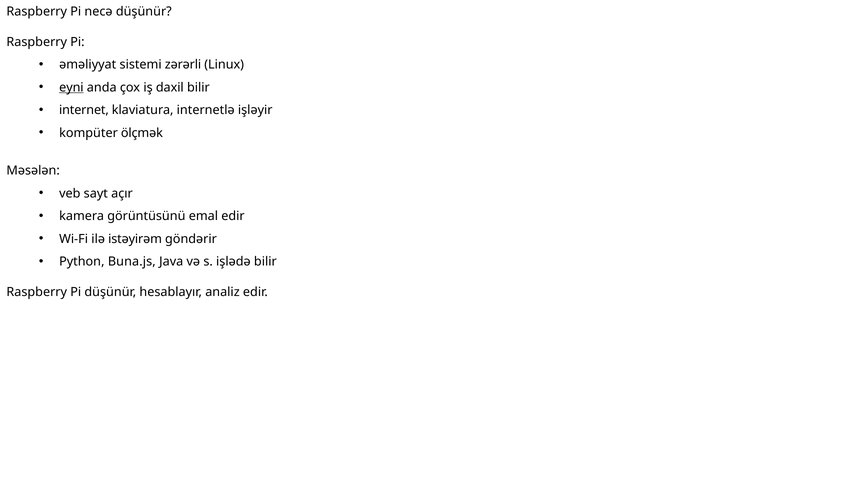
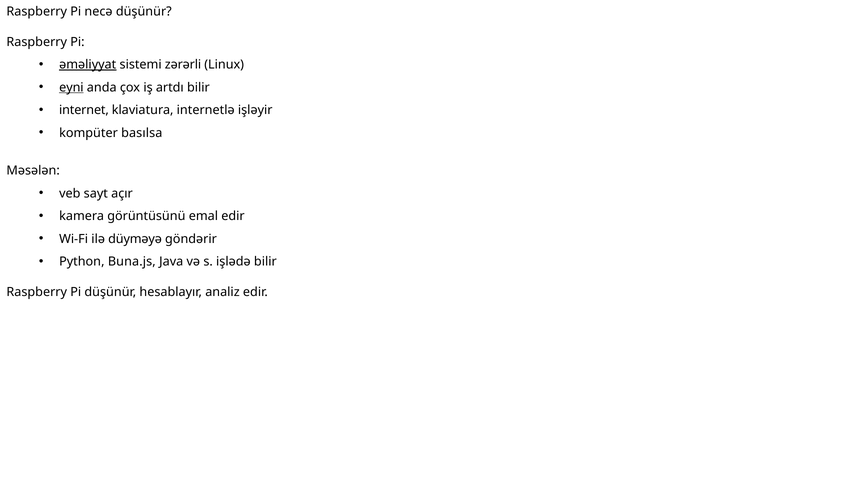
əməliyyat underline: none -> present (88, 65)
daxil: daxil -> artdı (170, 87)
ölçmək: ölçmək -> basılsa (142, 133)
istəyirəm: istəyirəm -> düyməyə (135, 239)
